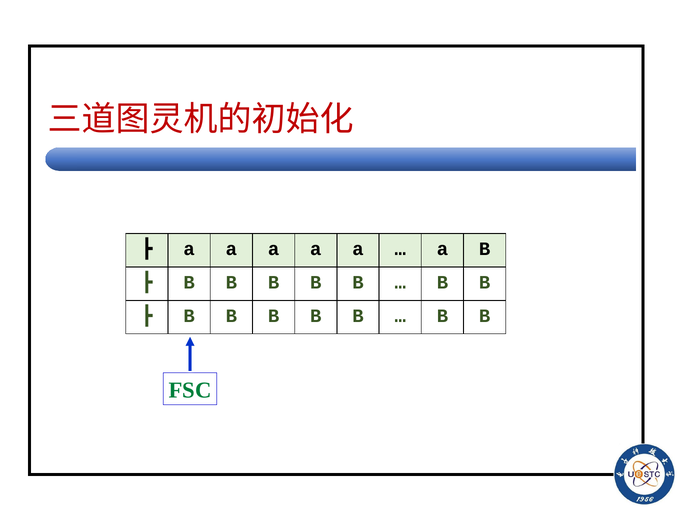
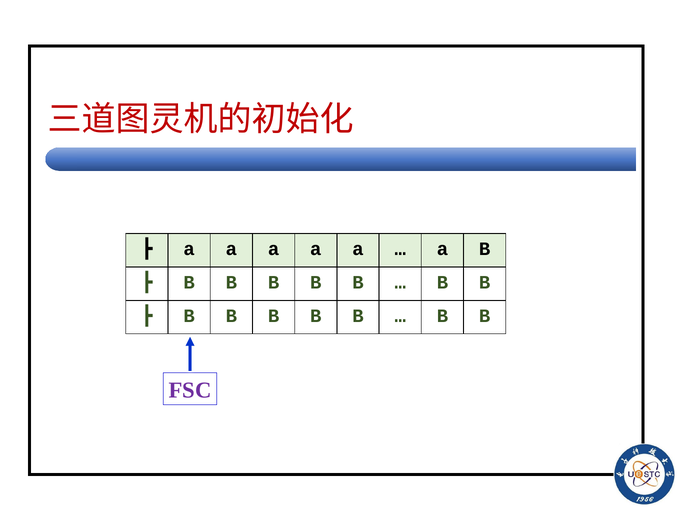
FSC colour: green -> purple (190, 390)
